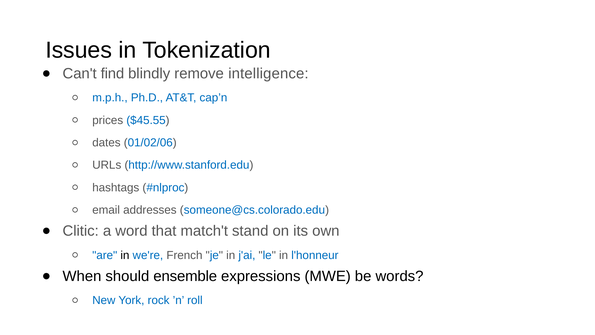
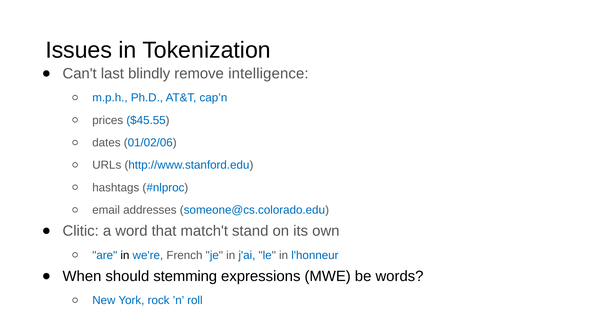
find: find -> last (112, 73)
ensemble: ensemble -> stemming (185, 276)
